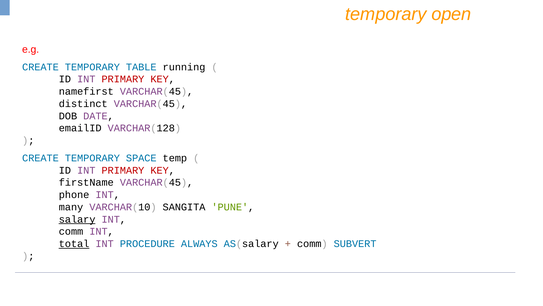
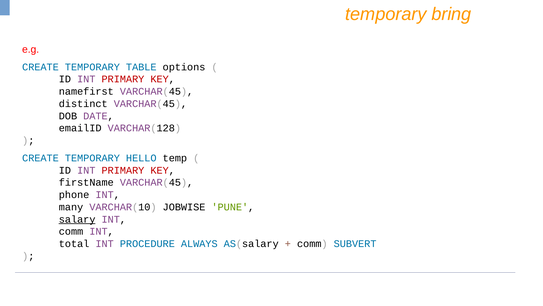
open: open -> bring (451, 14)
running: running -> options (184, 67)
SPACE: SPACE -> HELLO (141, 158)
SANGITA: SANGITA -> JOBWISE (184, 207)
total underline: present -> none (74, 243)
